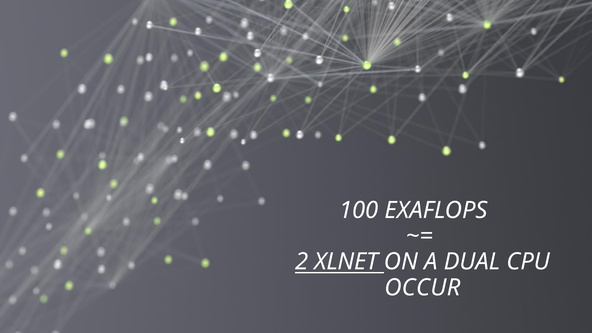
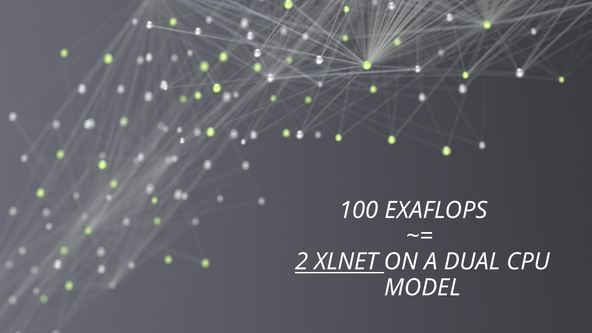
OCCUR: OCCUR -> MODEL (423, 288)
